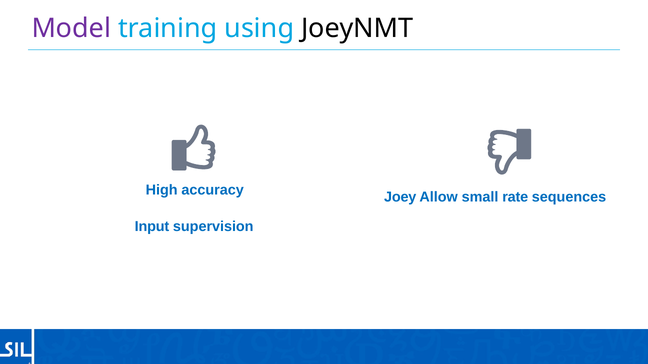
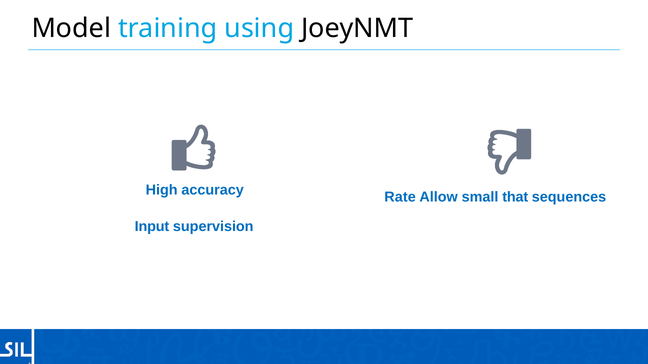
Model colour: purple -> black (71, 28)
Joey: Joey -> Rate (400, 197)
rate: rate -> that (515, 197)
